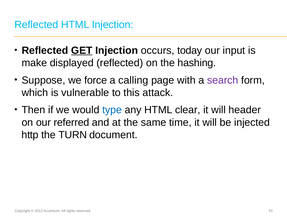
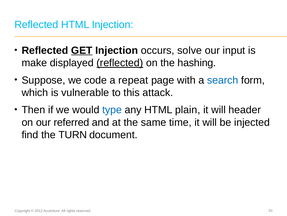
today: today -> solve (190, 50)
reflected underline: none -> present (120, 63)
force: force -> code (96, 80)
calling: calling -> repeat (133, 80)
search colour: purple -> blue (223, 80)
clear: clear -> plain (188, 110)
http: http -> find (30, 134)
